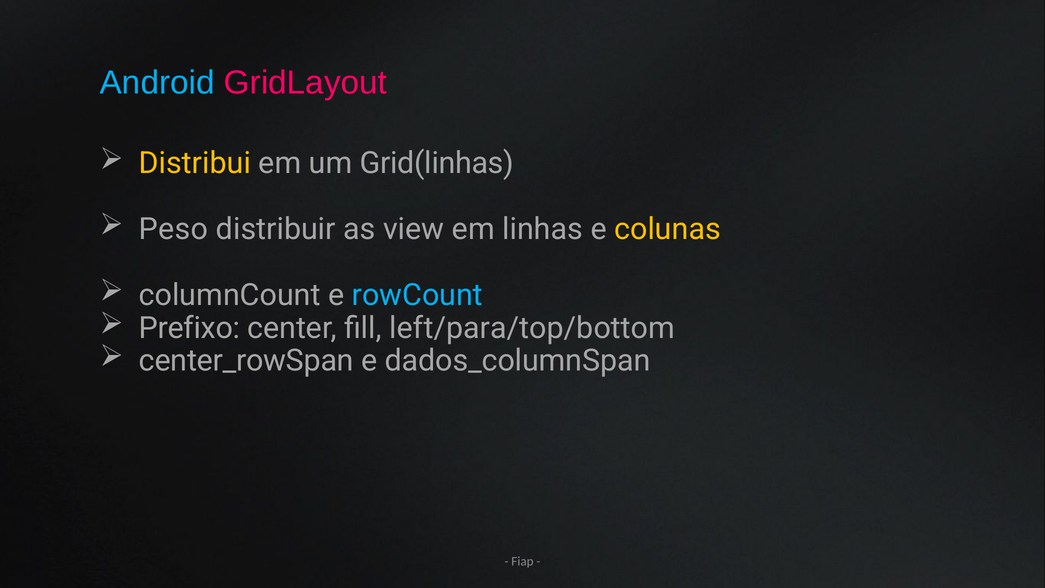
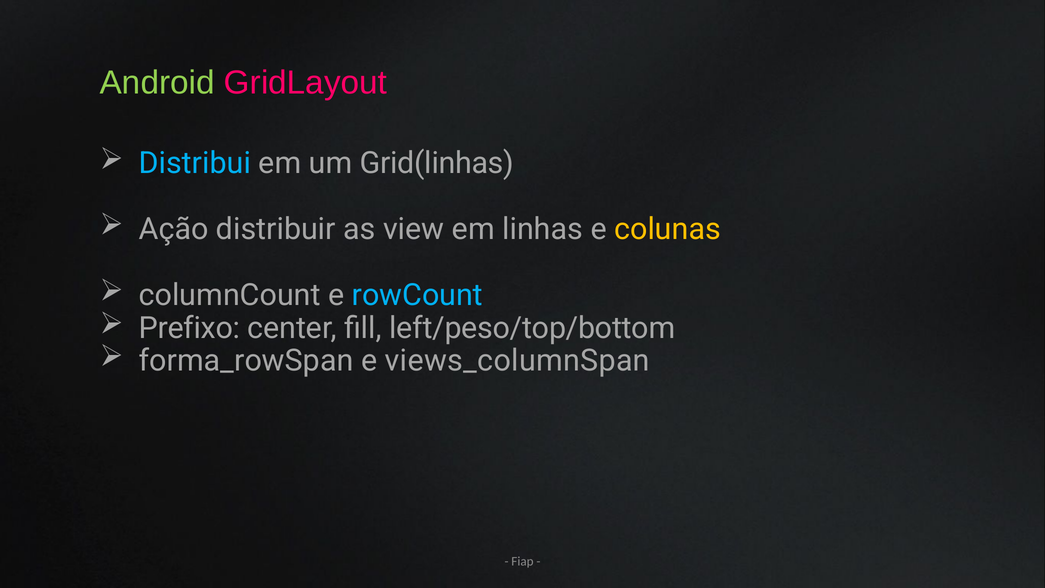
Android colour: light blue -> light green (157, 83)
Distribui colour: yellow -> light blue (195, 163)
Peso: Peso -> Ação (174, 229)
left/para/top/bottom: left/para/top/bottom -> left/peso/top/bottom (532, 328)
center_rowSpan: center_rowSpan -> forma_rowSpan (246, 361)
dados_columnSpan: dados_columnSpan -> views_columnSpan (517, 361)
